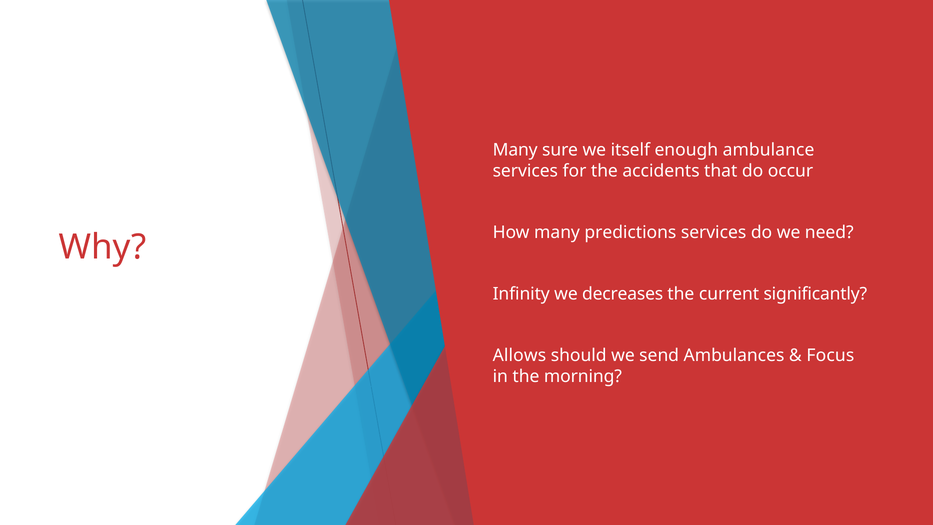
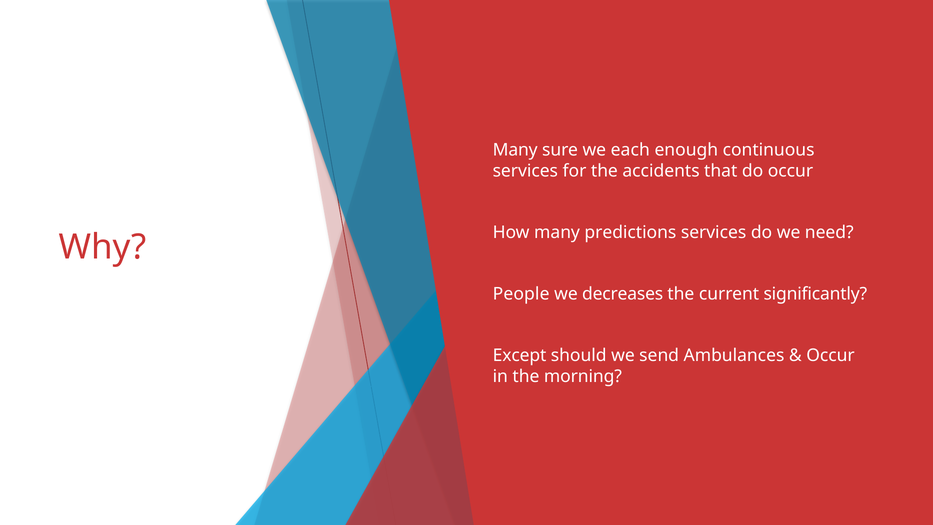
itself: itself -> each (630, 150)
ambulance: ambulance -> continuous (769, 150)
Infinity: Infinity -> People (521, 294)
Allows: Allows -> Except (520, 355)
Focus: Focus -> Occur (830, 355)
